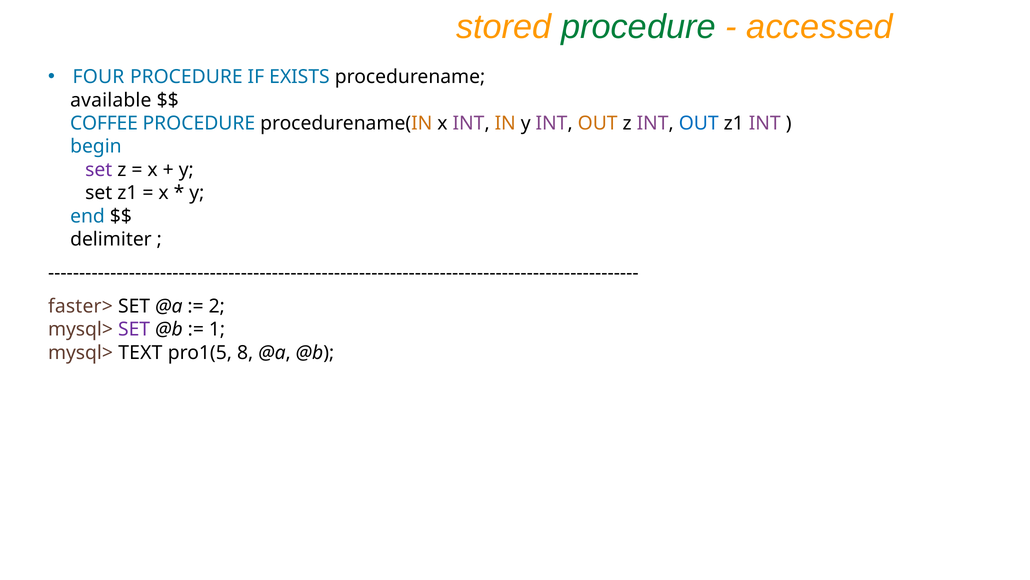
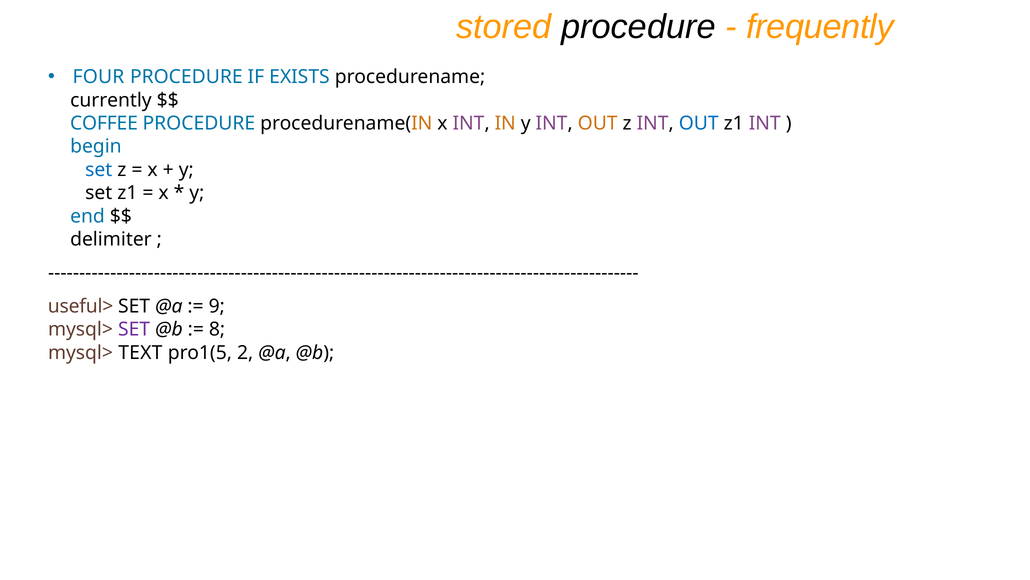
procedure colour: green -> black (638, 27)
accessed: accessed -> frequently (820, 27)
available: available -> currently (111, 100)
set colour: purple -> blue (99, 170)
faster>: faster> -> useful> (81, 306)
2: 2 -> 9 (217, 306)
1: 1 -> 8 (217, 329)
8: 8 -> 2 (245, 352)
